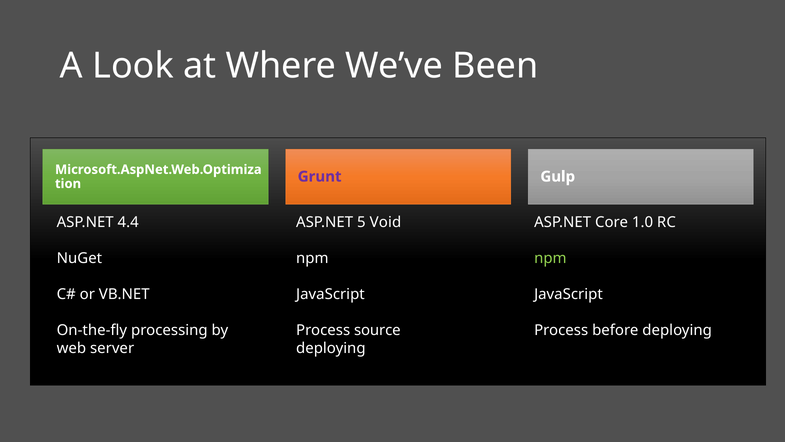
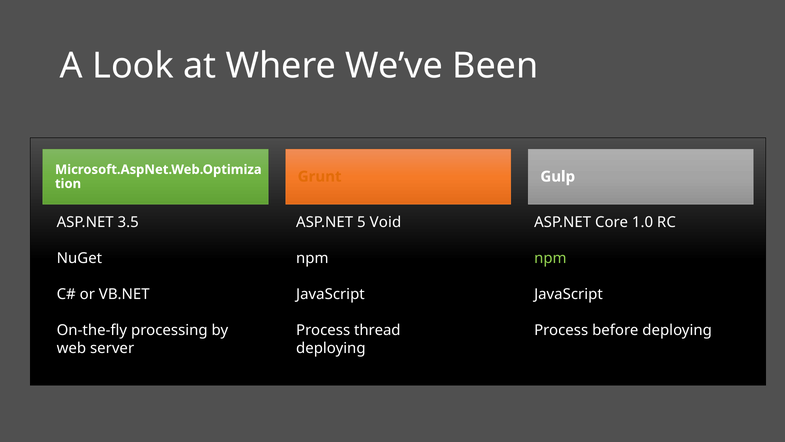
Grunt colour: purple -> orange (320, 176)
4.4: 4.4 -> 3.5 (128, 222)
source: source -> thread (377, 330)
